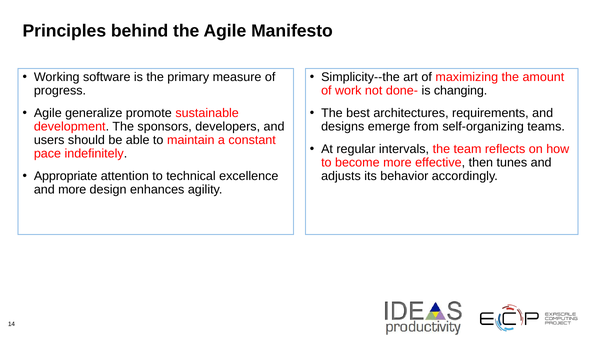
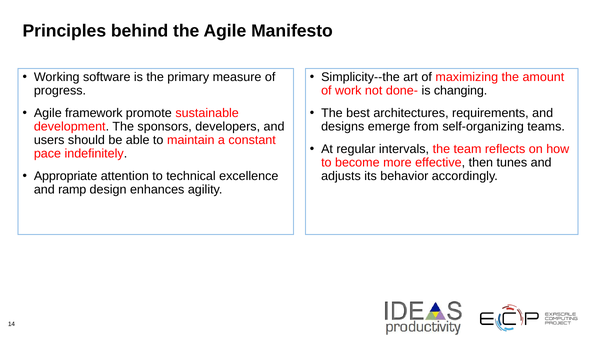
generalize: generalize -> framework (94, 113)
and more: more -> ramp (72, 190)
